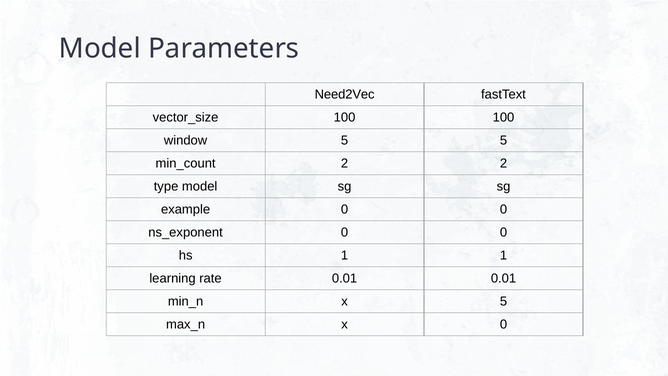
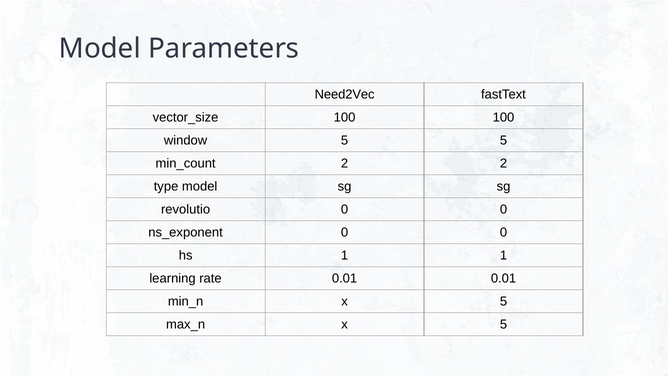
example: example -> revolutio (186, 210)
0: 0 -> 5 (504, 324)
